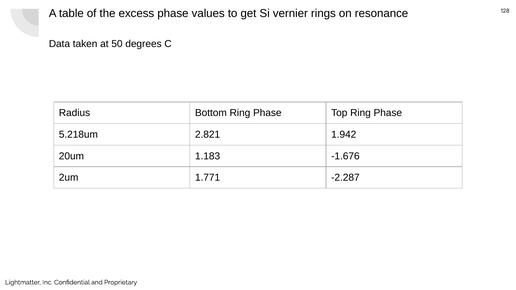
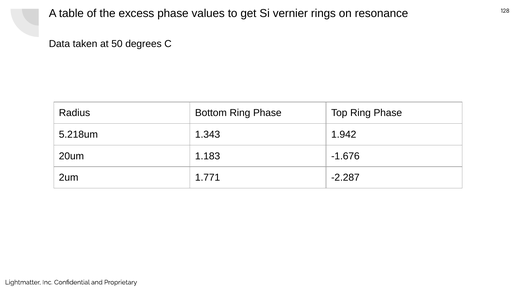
2.821: 2.821 -> 1.343 (208, 135)
